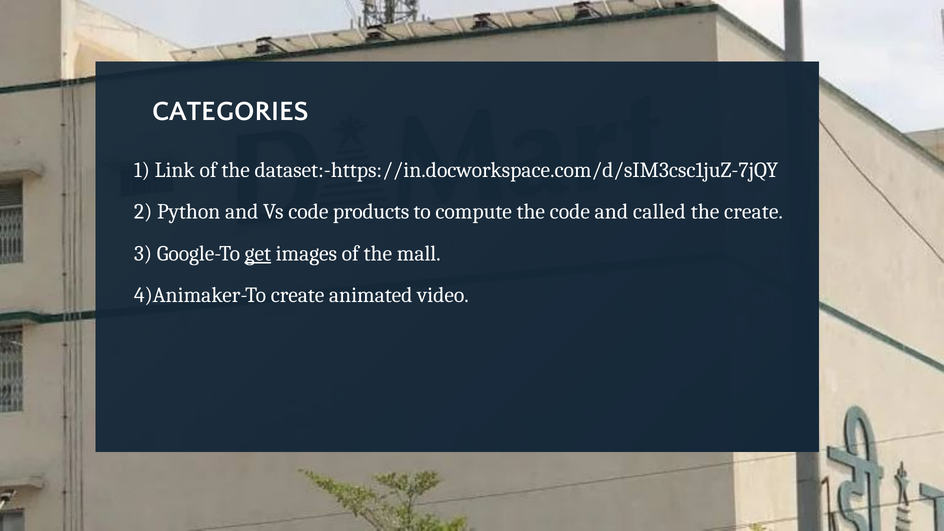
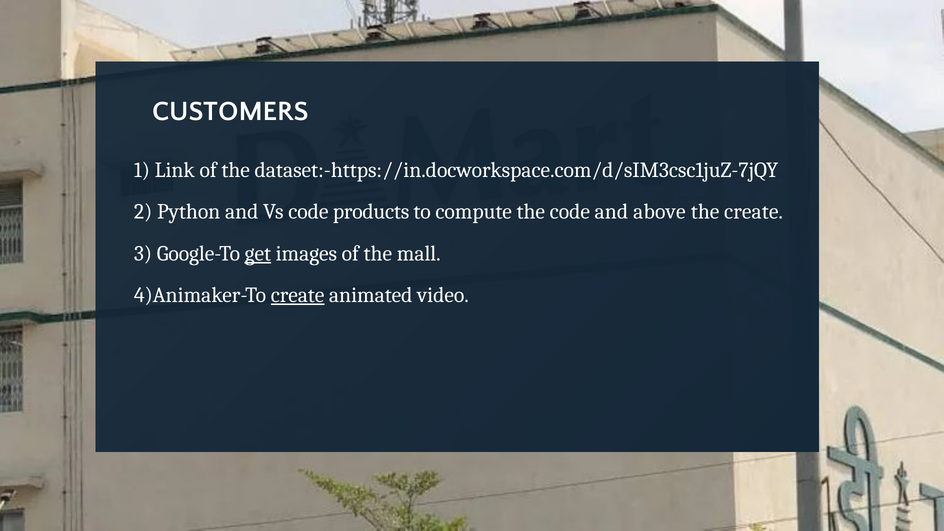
CATEGORIES: CATEGORIES -> CUSTOMERS (230, 111)
called: called -> above (659, 212)
create underline: none -> present (298, 295)
